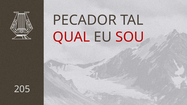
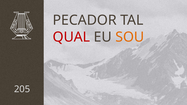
SOU colour: red -> orange (130, 37)
